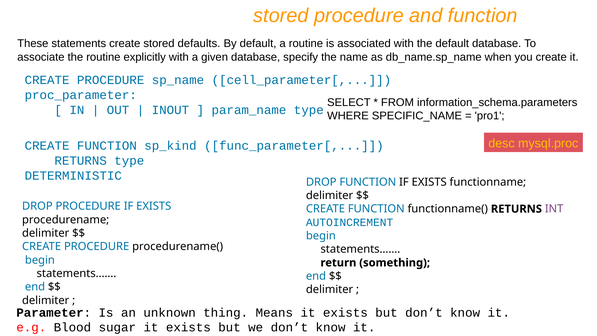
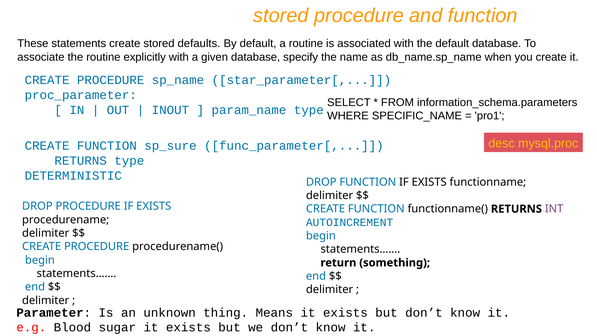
cell_parameter[: cell_parameter[ -> star_parameter[ (301, 80)
sp_kind: sp_kind -> sp_sure (170, 146)
